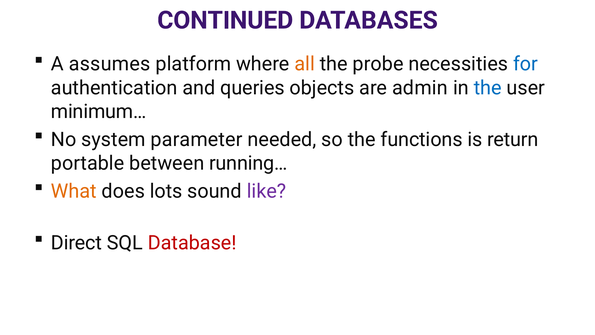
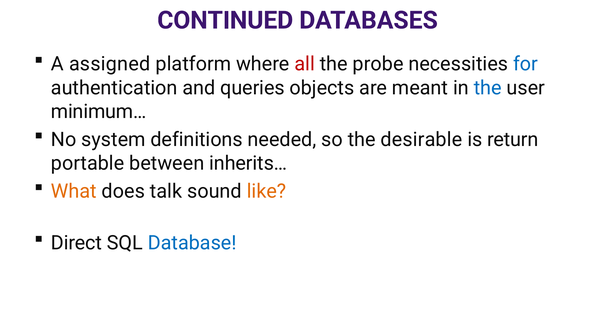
assumes: assumes -> assigned (110, 64)
all colour: orange -> red (305, 64)
admin: admin -> meant (420, 88)
parameter: parameter -> definitions (197, 139)
functions: functions -> desirable (421, 139)
running…: running… -> inherits… (248, 163)
lots: lots -> talk (166, 191)
like colour: purple -> orange (266, 191)
Database colour: red -> blue (192, 243)
